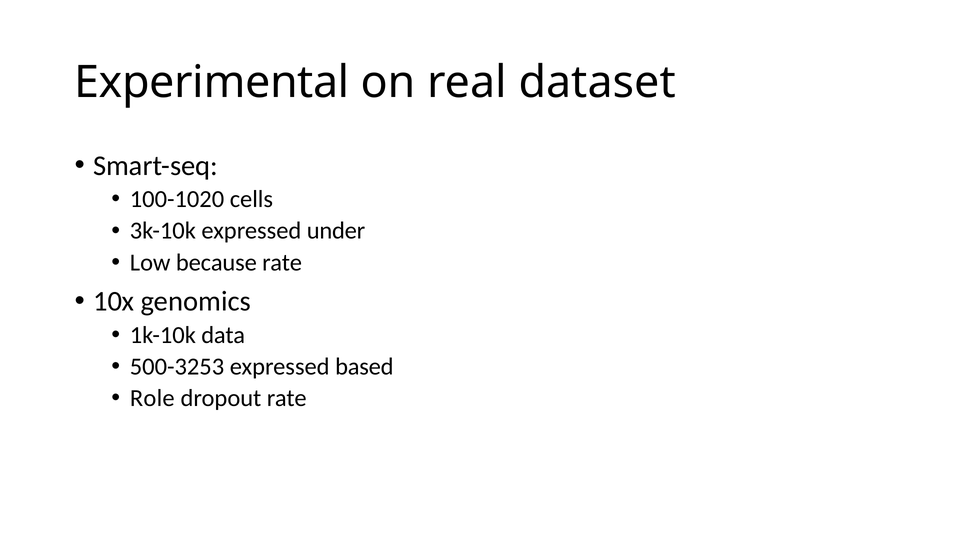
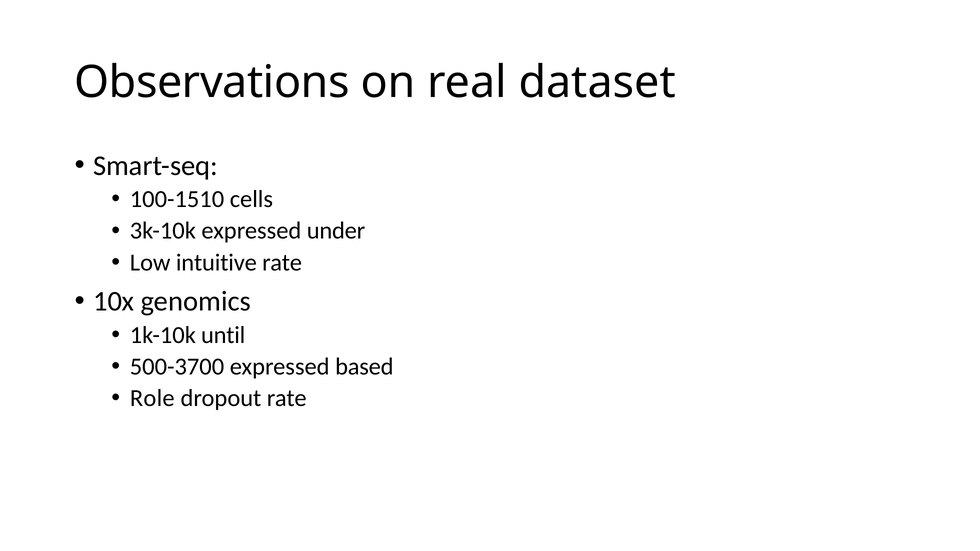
Experimental: Experimental -> Observations (212, 82)
100-1020: 100-1020 -> 100-1510 (177, 199)
because: because -> intuitive (216, 263)
data: data -> until (223, 335)
500-3253: 500-3253 -> 500-3700 (177, 367)
